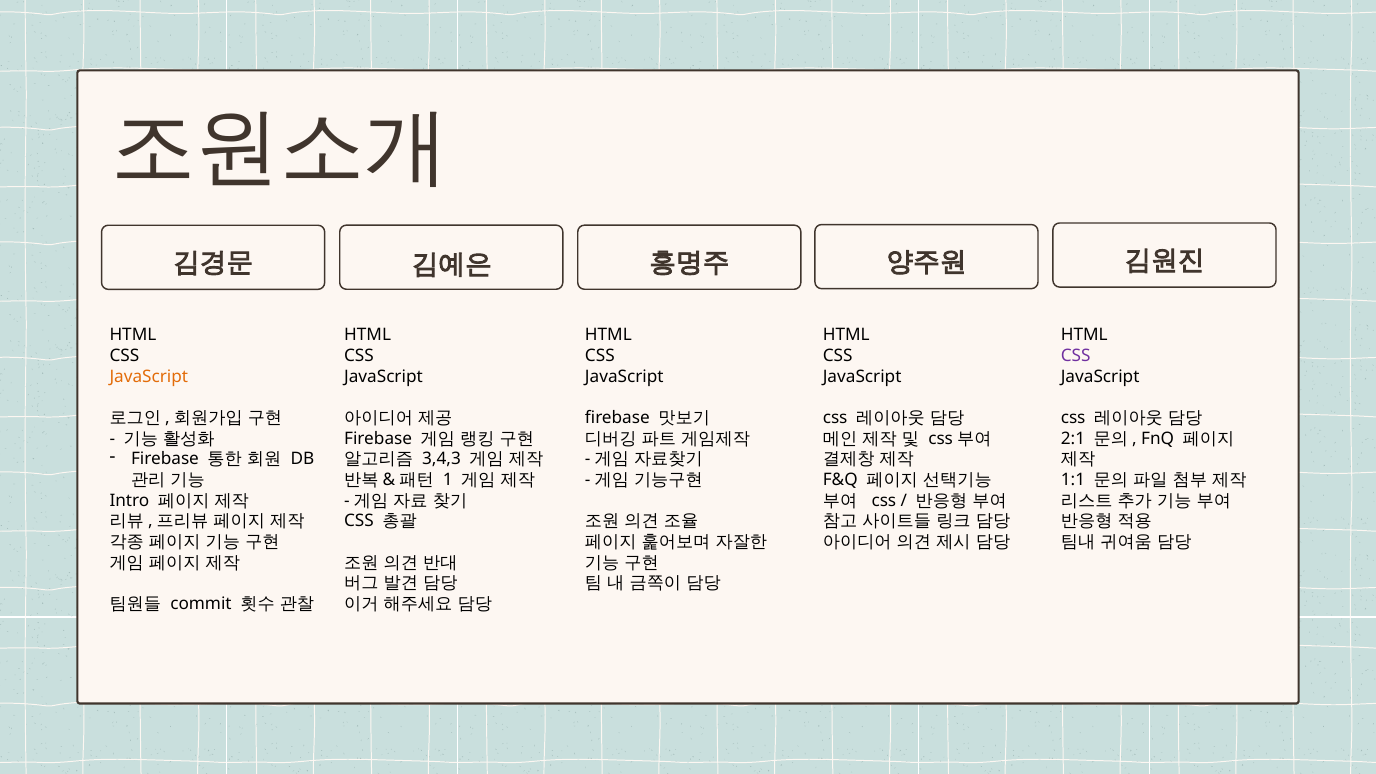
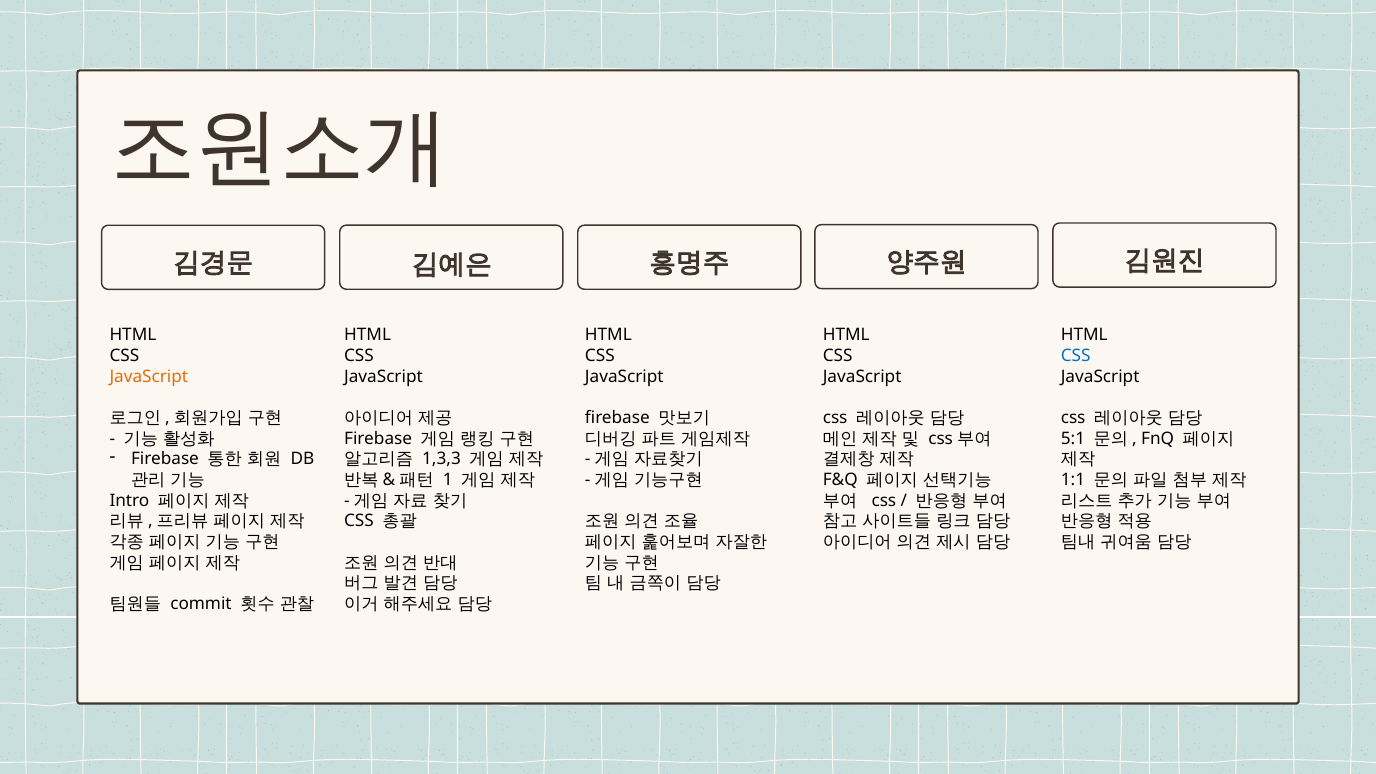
CSS colour: purple -> blue (1076, 356)
2:1: 2:1 -> 5:1 (1073, 439)
3,4,3: 3,4,3 -> 1,3,3 (441, 459)
